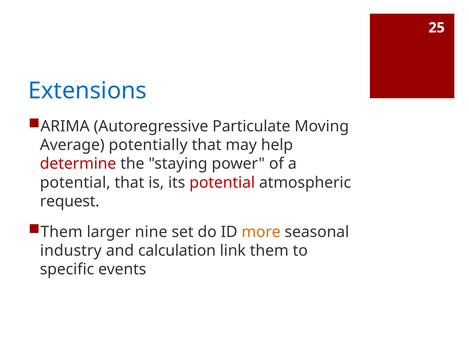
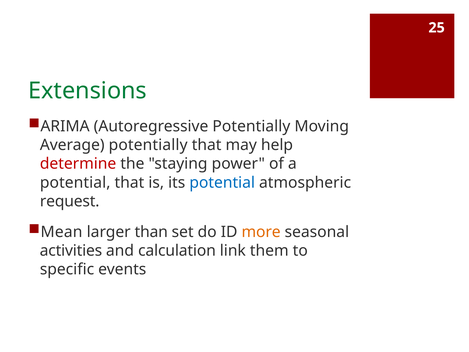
Extensions colour: blue -> green (88, 91)
Autoregressive Particulate: Particulate -> Potentially (251, 126)
potential colour: red -> blue (222, 182)
Them: Them -> Mean (61, 232)
nine: nine -> than (151, 232)
industry: industry -> activities (71, 250)
